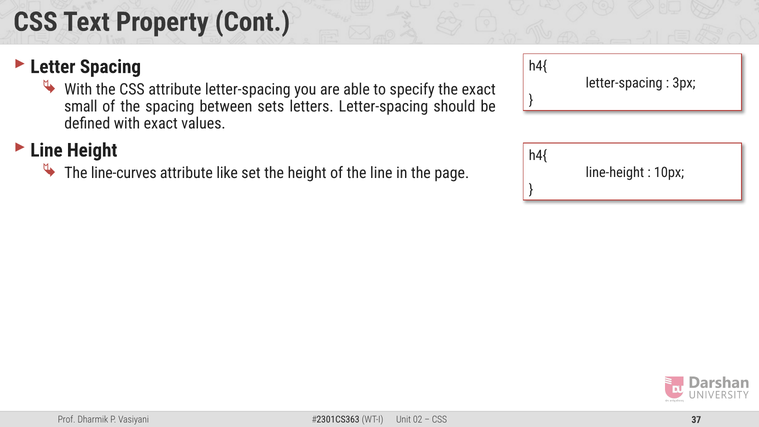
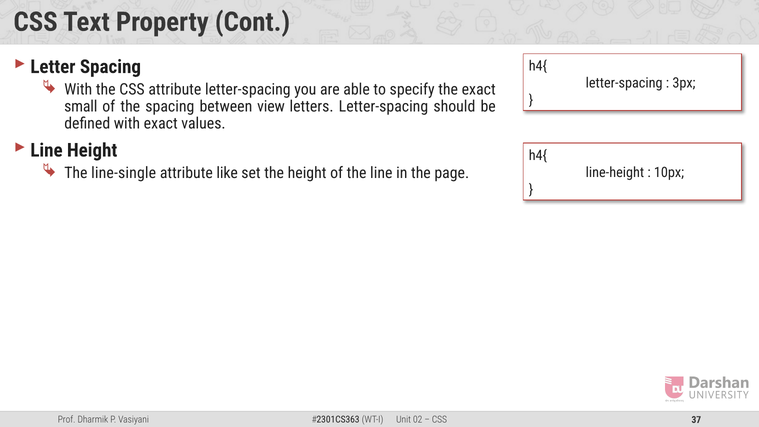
sets: sets -> view (271, 107)
line-curves: line-curves -> line-single (124, 173)
